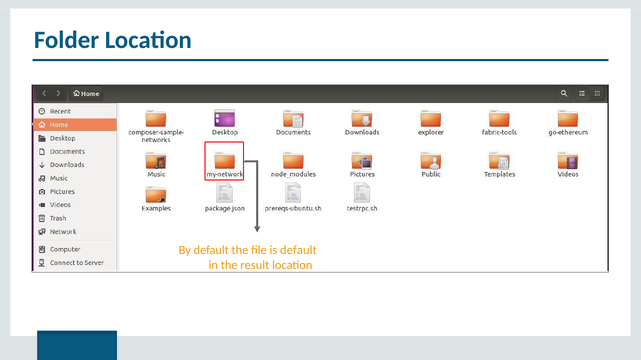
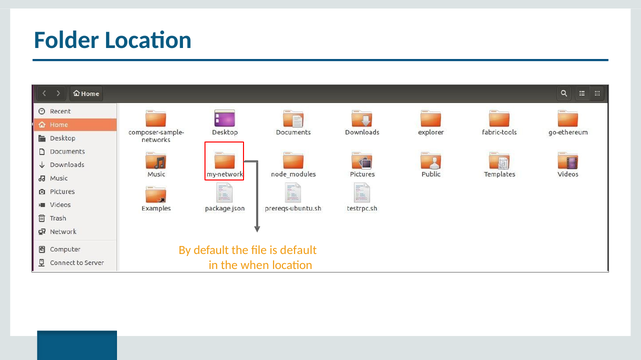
result: result -> when (255, 266)
